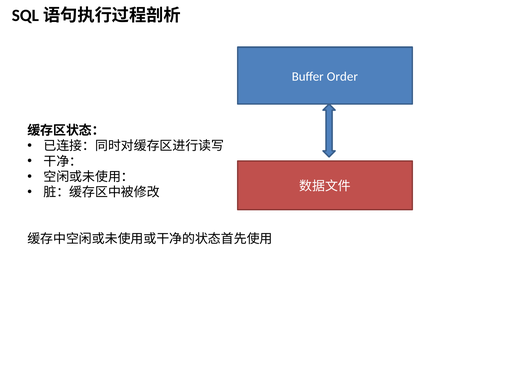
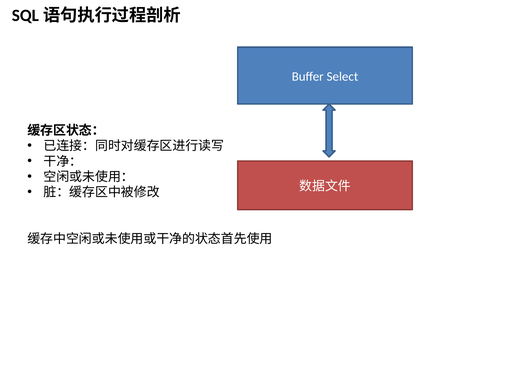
Order: Order -> Select (342, 77)
